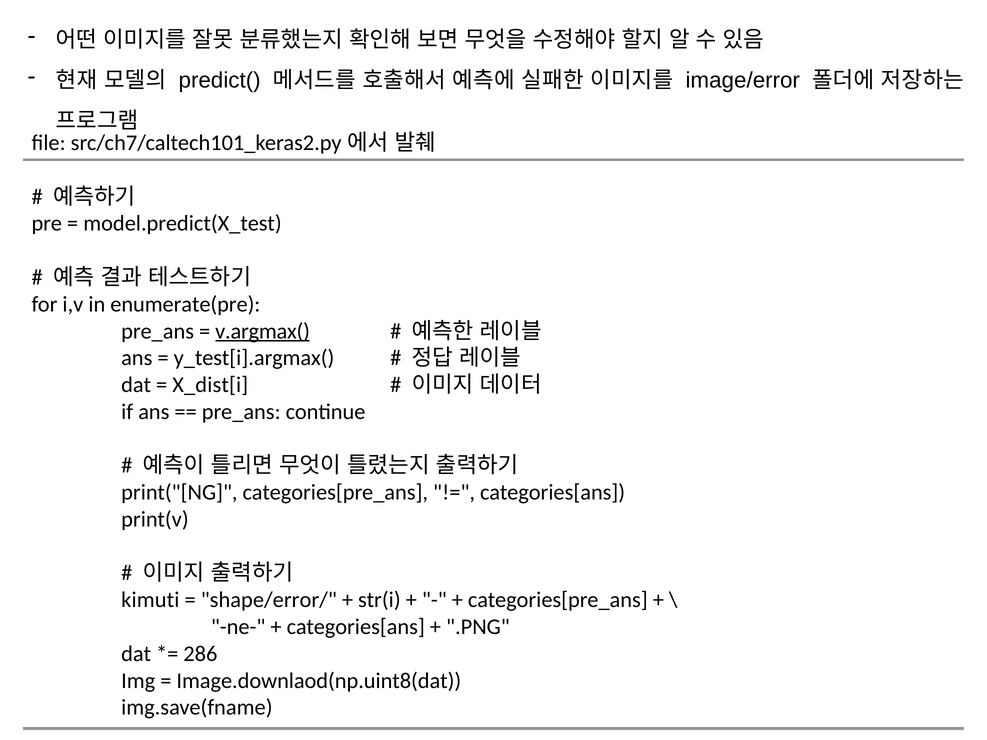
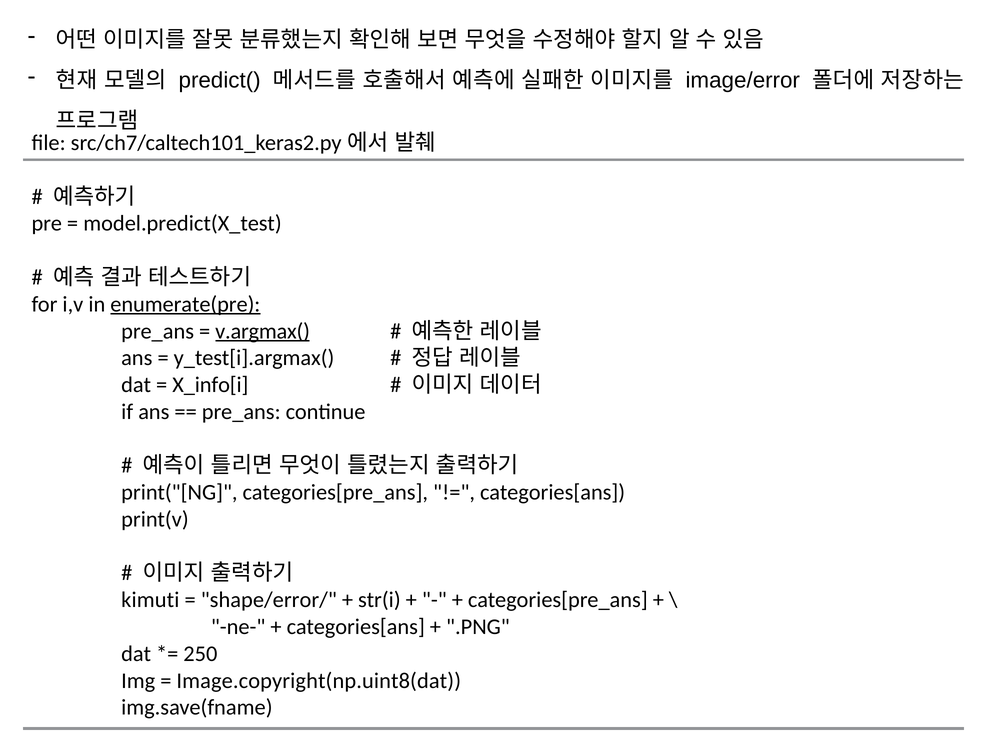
enumerate(pre underline: none -> present (185, 304)
X_dist[i: X_dist[i -> X_info[i (210, 385)
286: 286 -> 250 (200, 654)
Image.downlaod(np.uint8(dat: Image.downlaod(np.uint8(dat -> Image.copyright(np.uint8(dat (319, 681)
